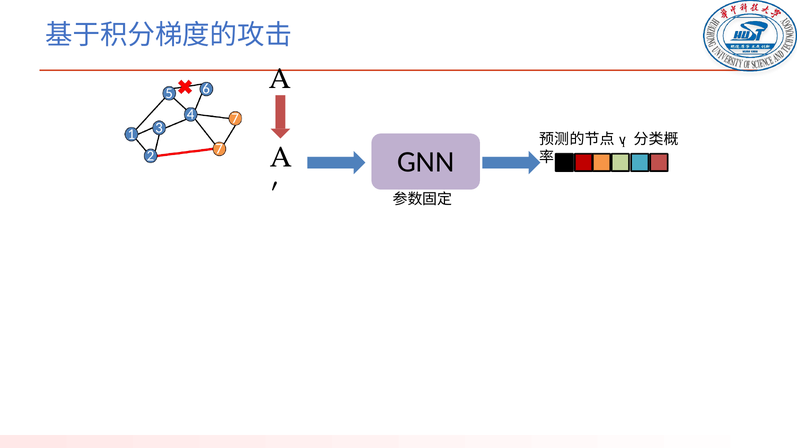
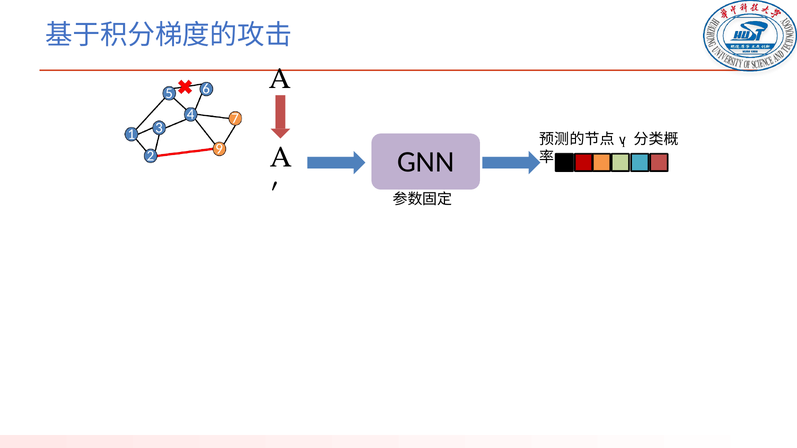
2 7: 7 -> 9 (219, 149)
